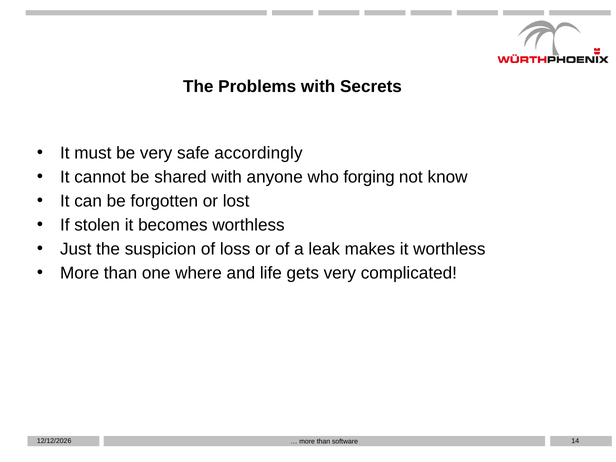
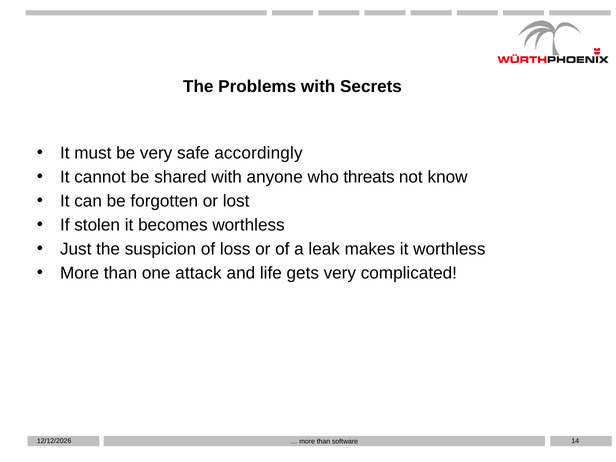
forging: forging -> threats (369, 177)
where: where -> attack (198, 273)
